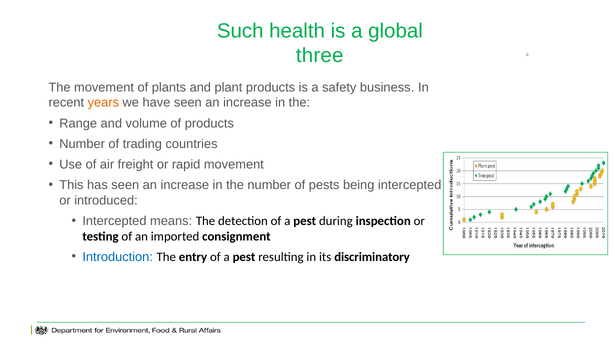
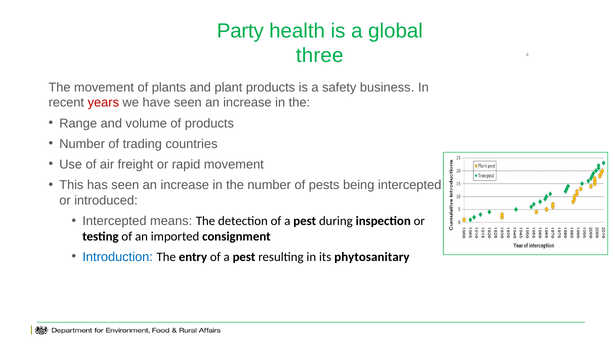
Such: Such -> Party (240, 31)
years colour: orange -> red (103, 103)
discriminatory: discriminatory -> phytosanitary (372, 257)
